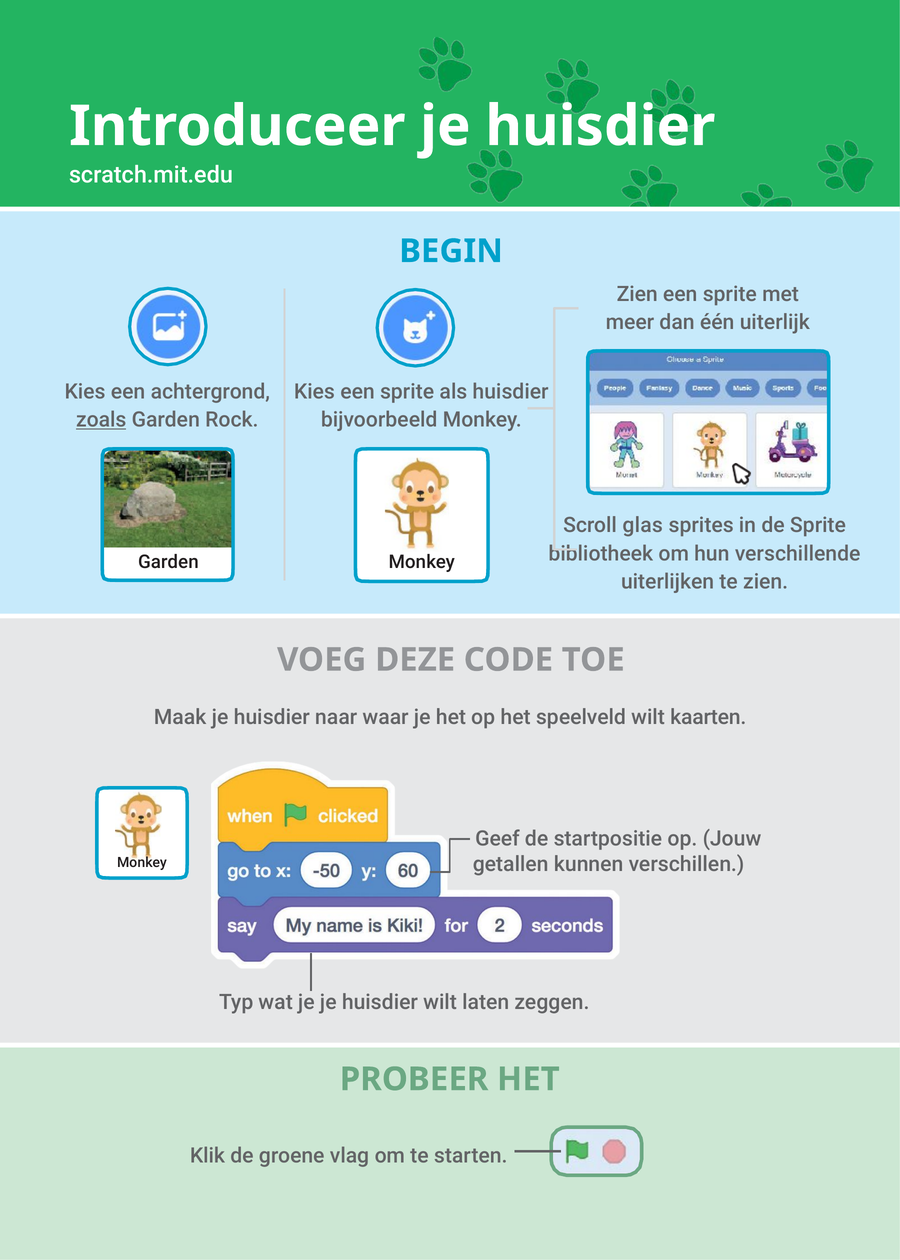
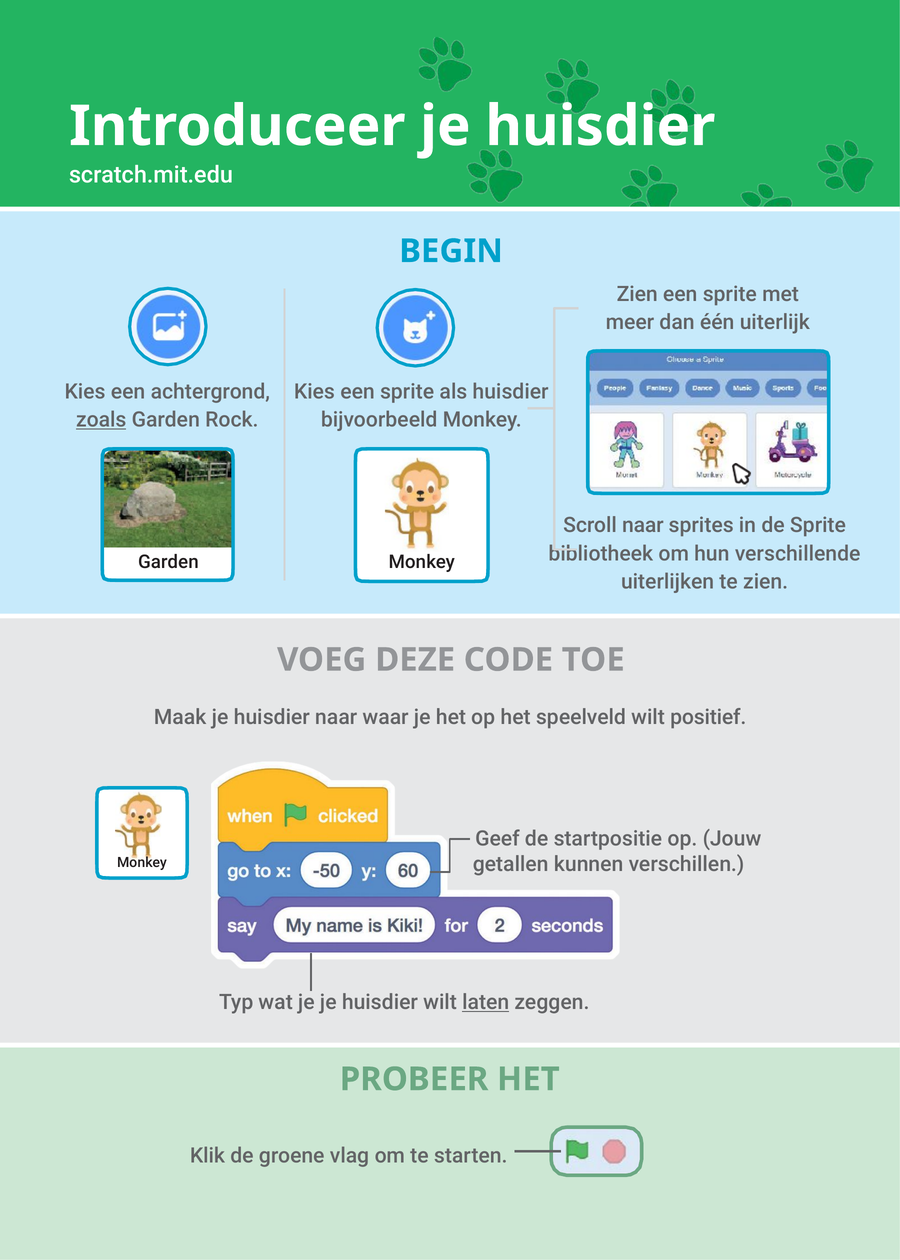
Scroll glas: glas -> naar (643, 525)
kaarten: kaarten -> positief (708, 718)
laten underline: none -> present (486, 1002)
